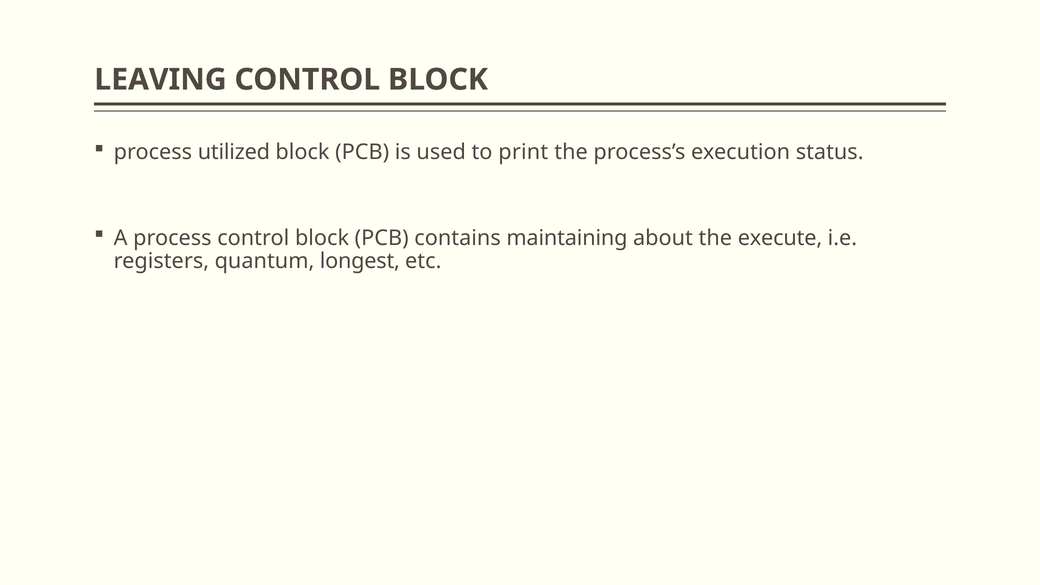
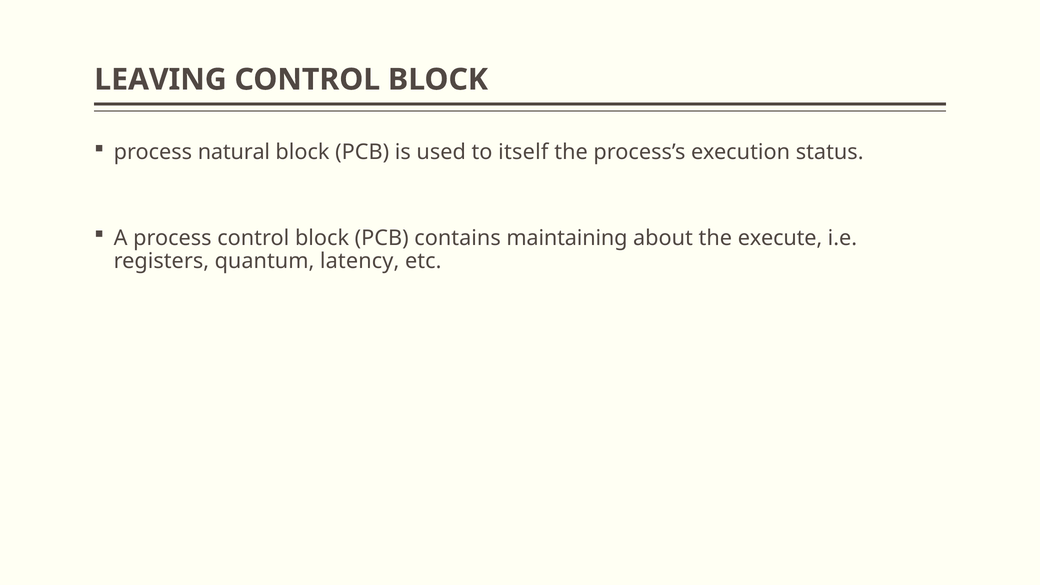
utilized: utilized -> natural (234, 152)
print: print -> itself (523, 152)
longest: longest -> latency (360, 261)
